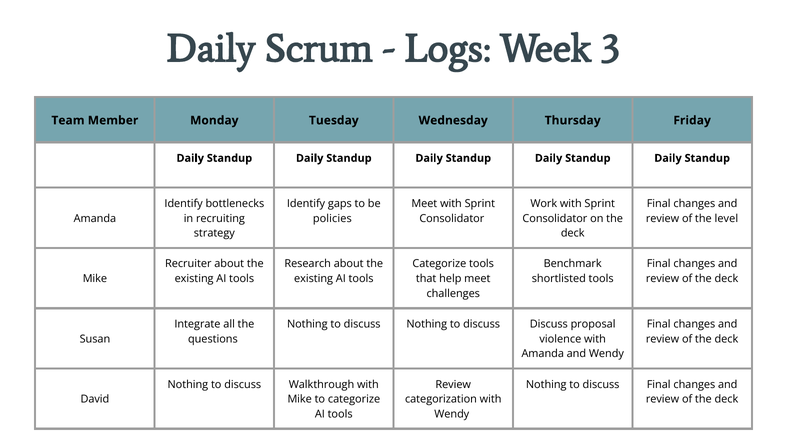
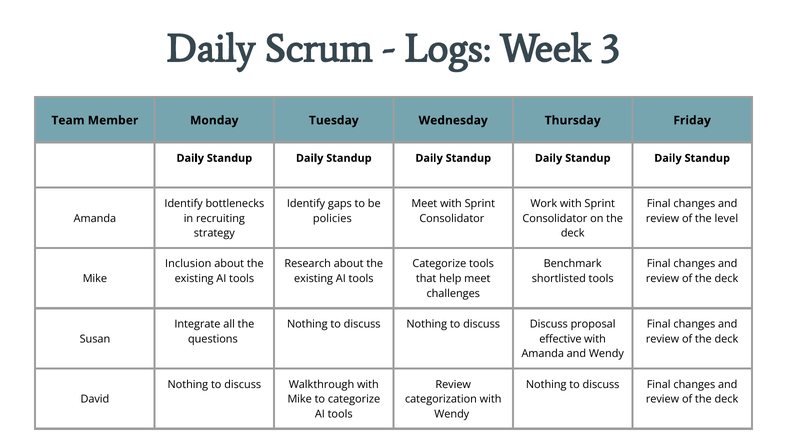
Recruiter: Recruiter -> Inclusion (188, 264)
violence: violence -> effective (560, 339)
